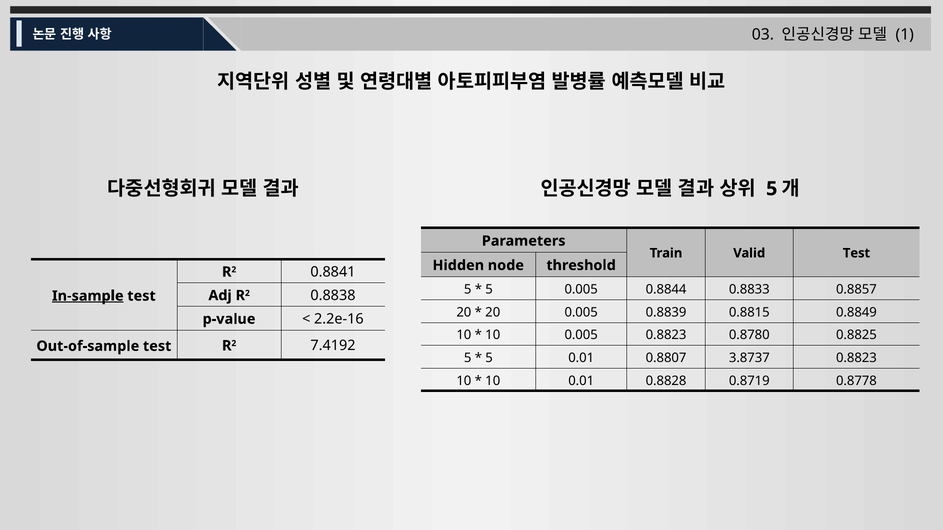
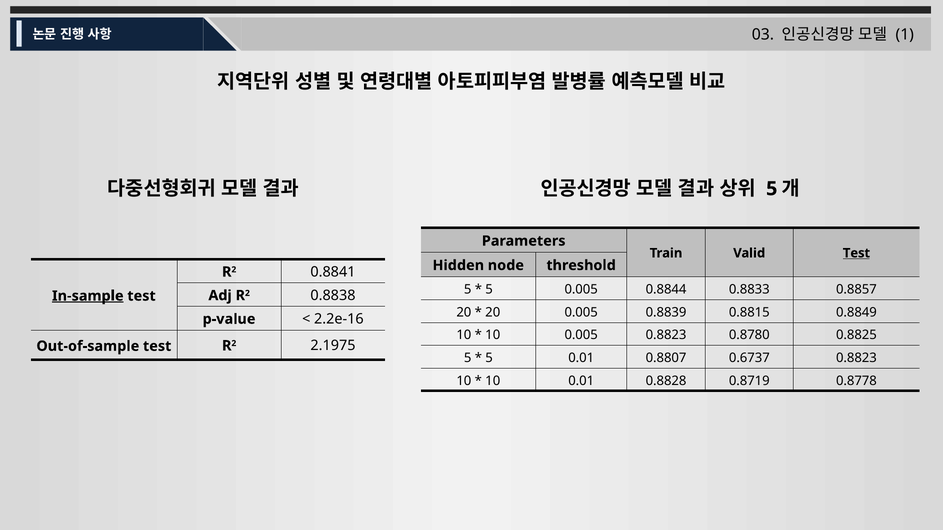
Test underline: none -> present (856, 253)
7.4192: 7.4192 -> 2.1975 (333, 346)
3.8737: 3.8737 -> 0.6737 (749, 358)
